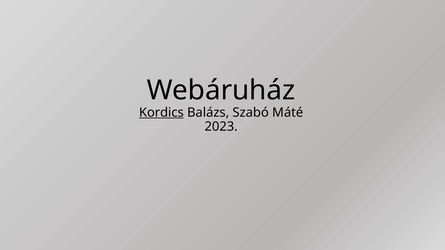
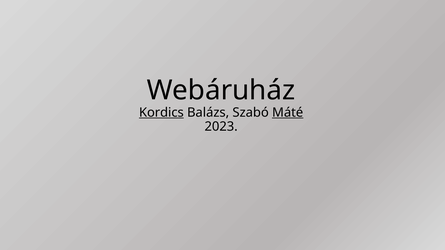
Máté underline: none -> present (288, 113)
